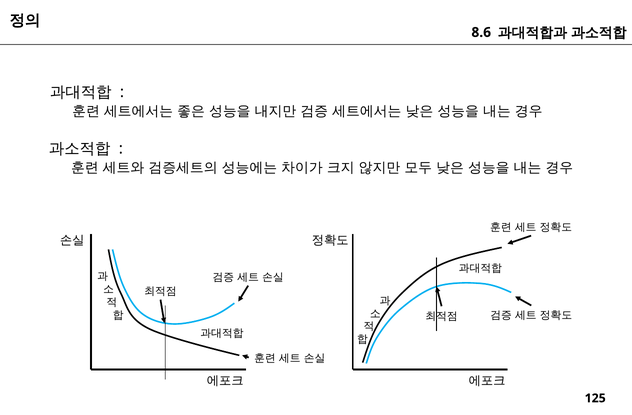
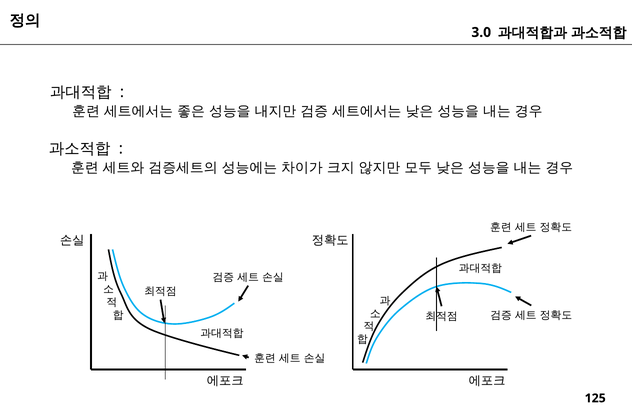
8.6: 8.6 -> 3.0 (481, 32)
